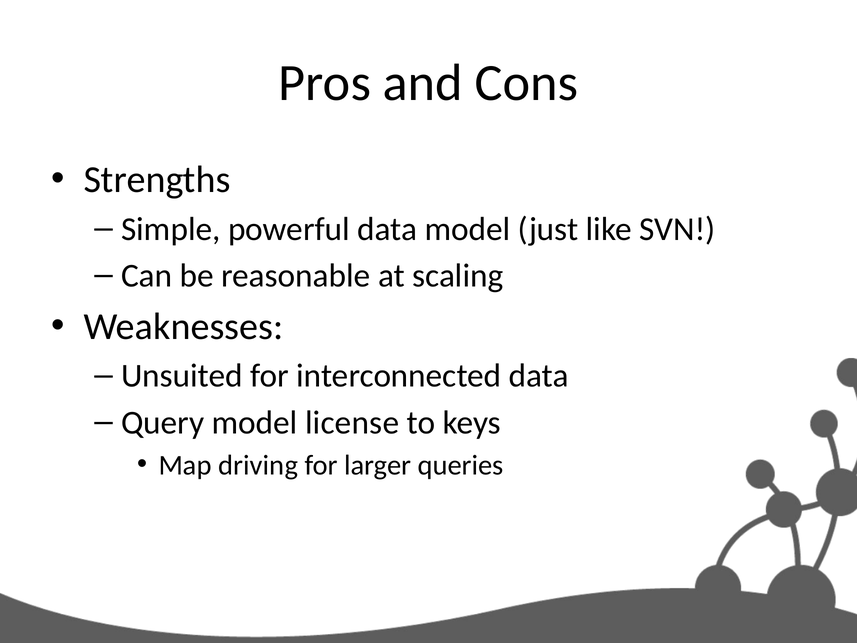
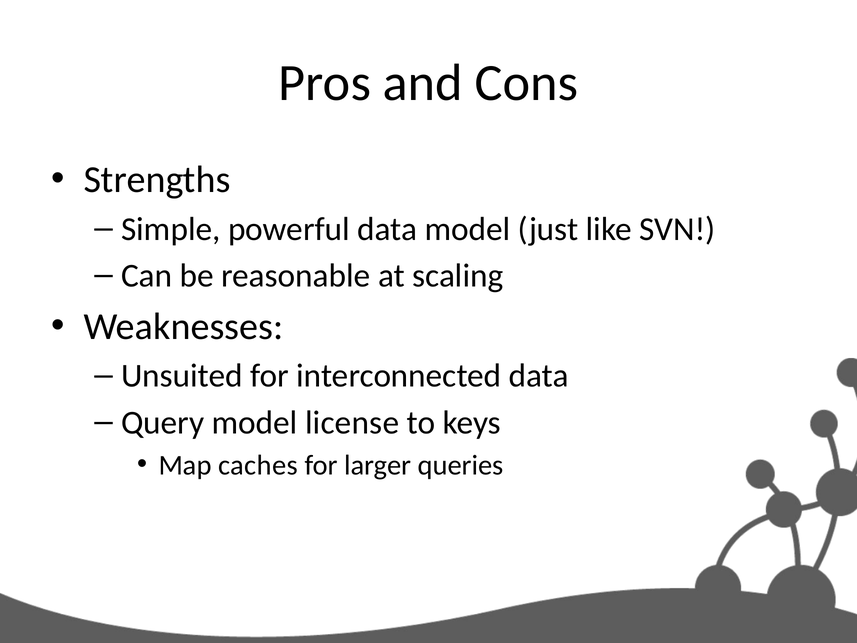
driving: driving -> caches (258, 465)
